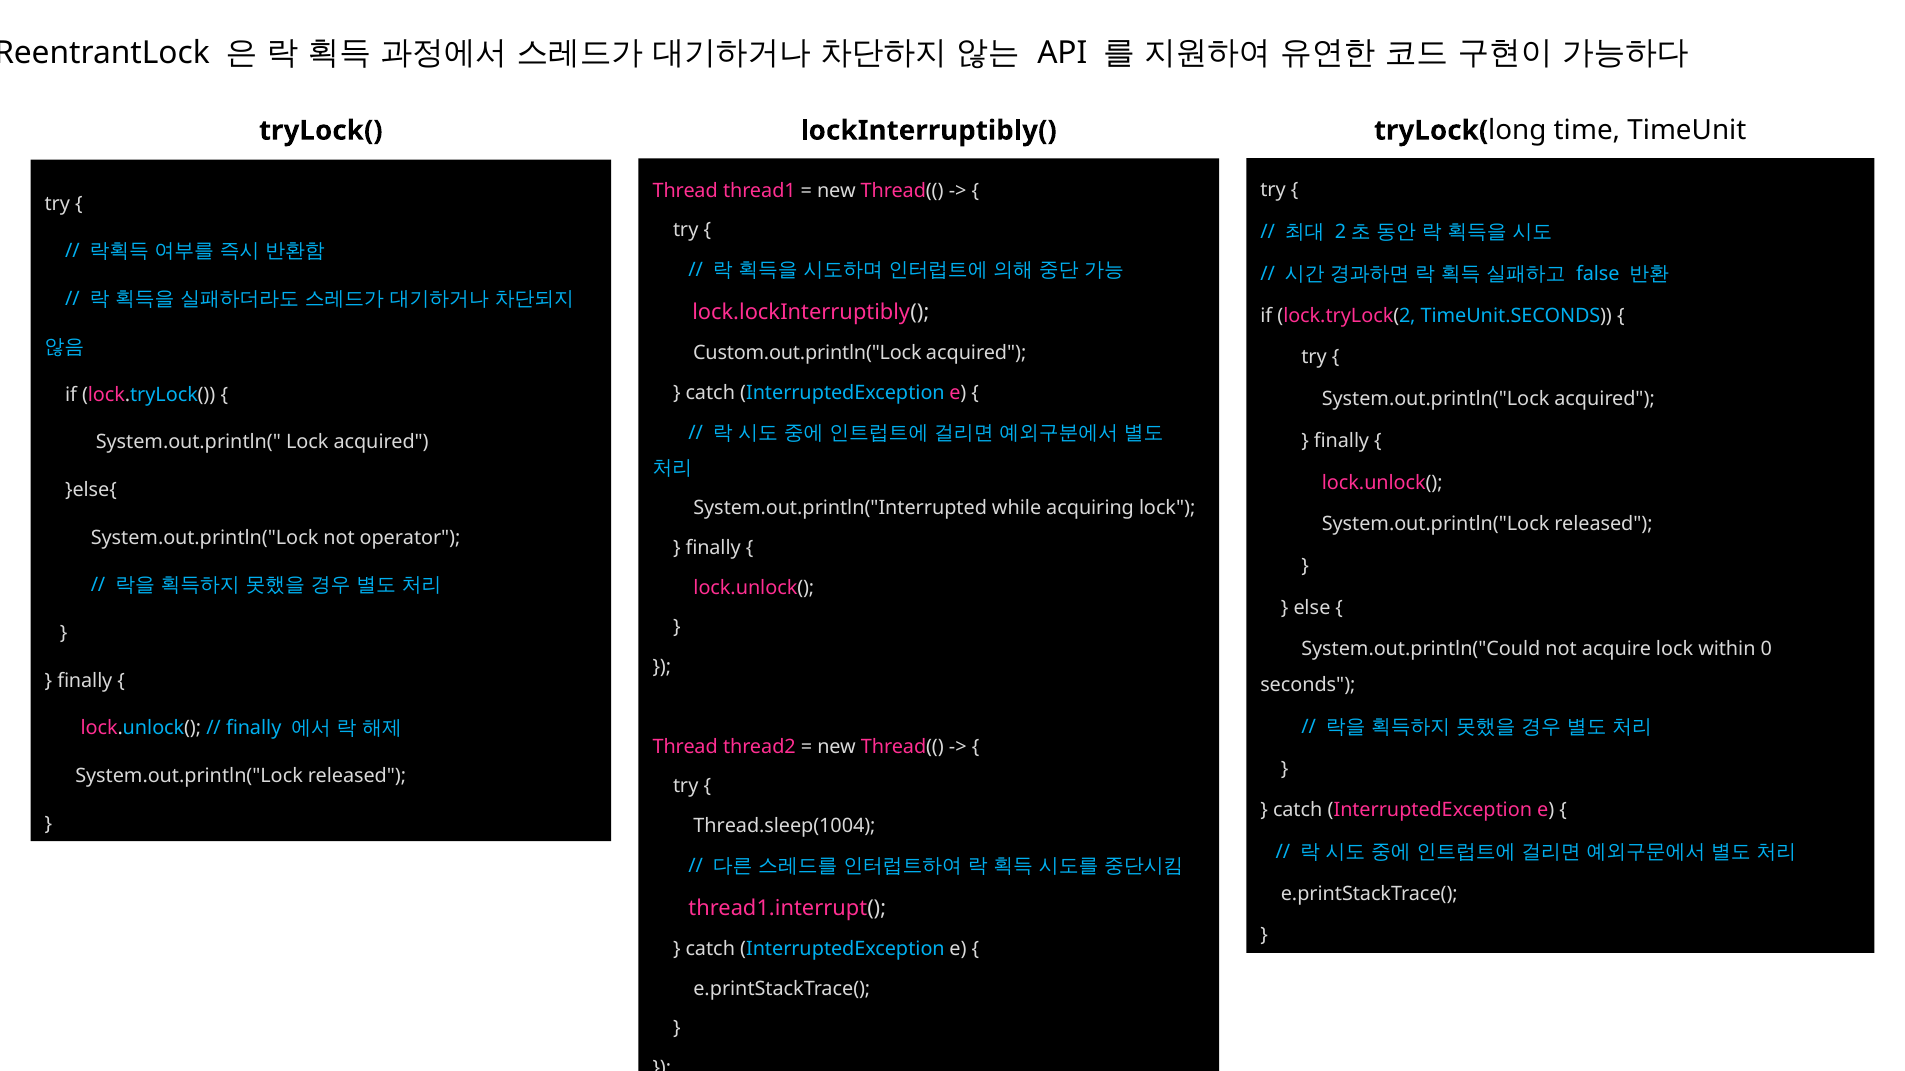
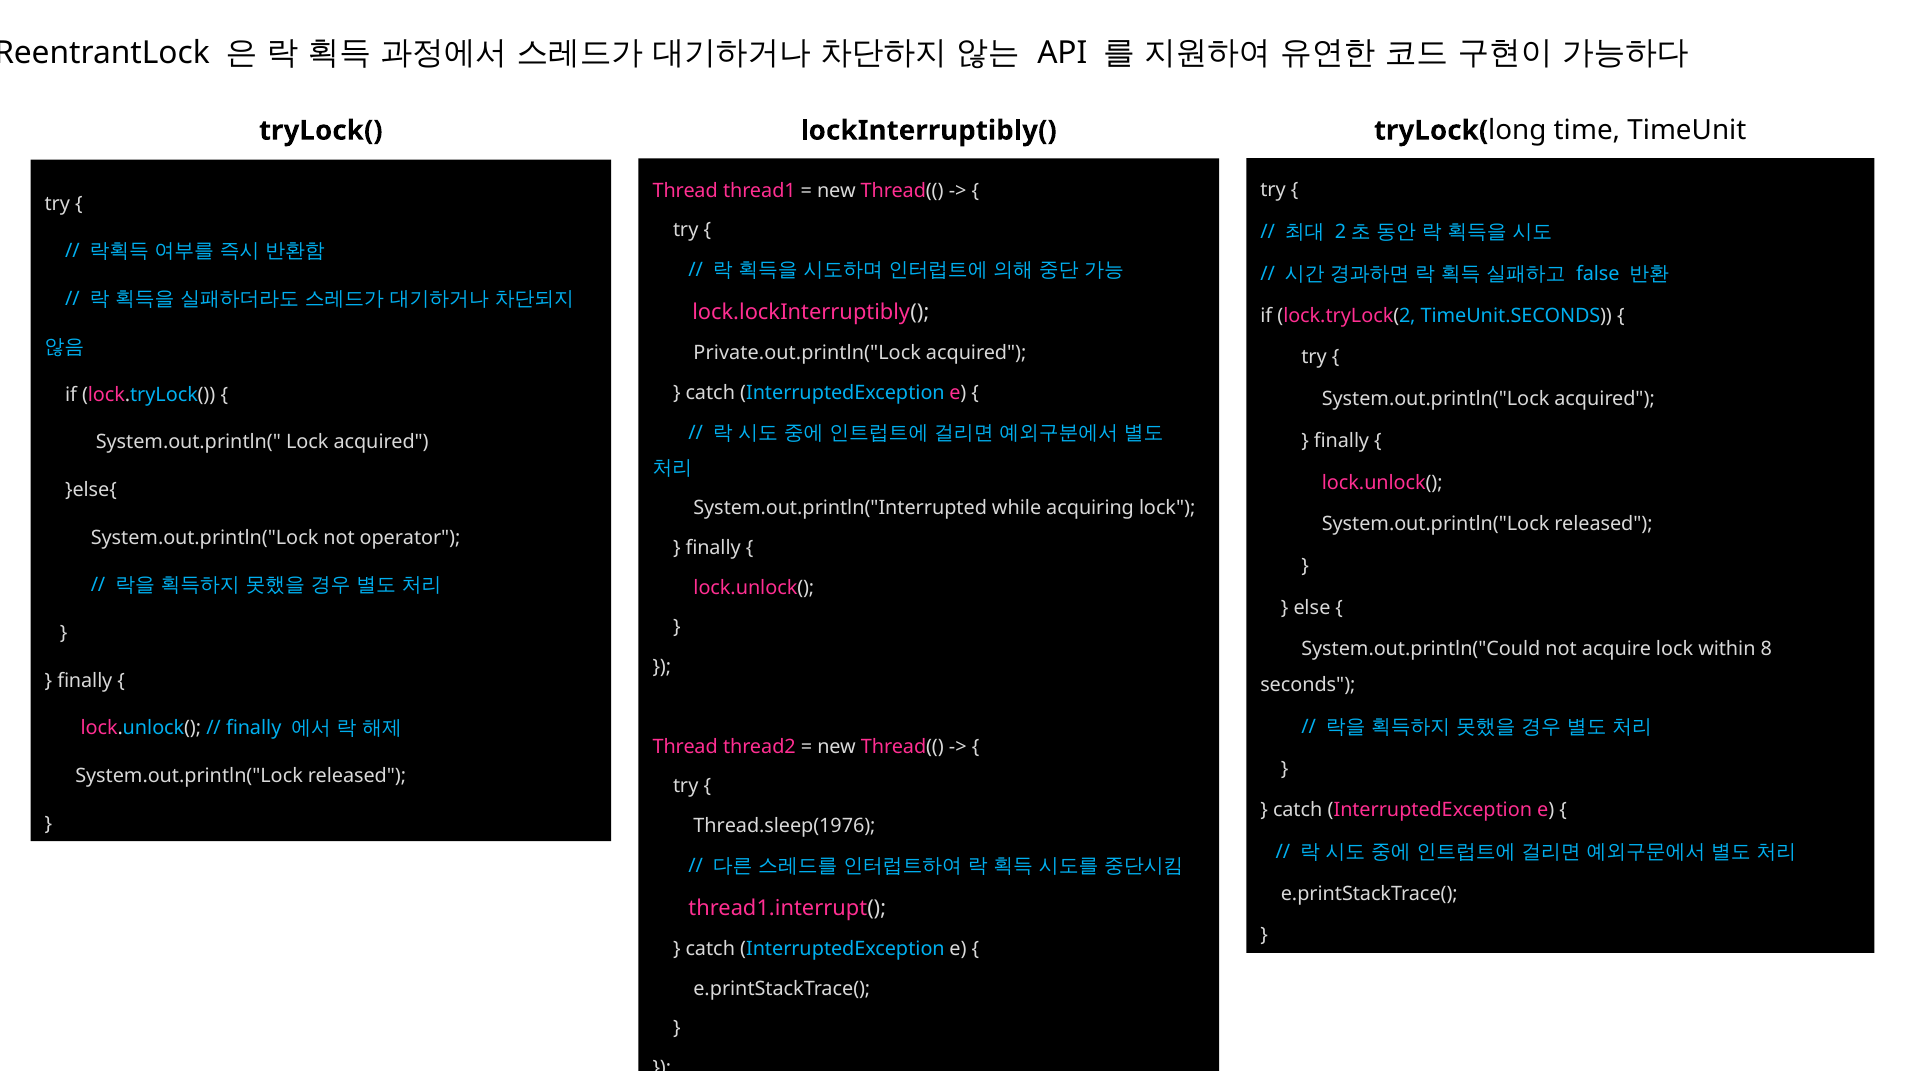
Custom.out.println("Lock: Custom.out.println("Lock -> Private.out.println("Lock (807, 353)
0: 0 -> 8 (1766, 650)
Thread.sleep(1004: Thread.sleep(1004 -> Thread.sleep(1976 (785, 826)
